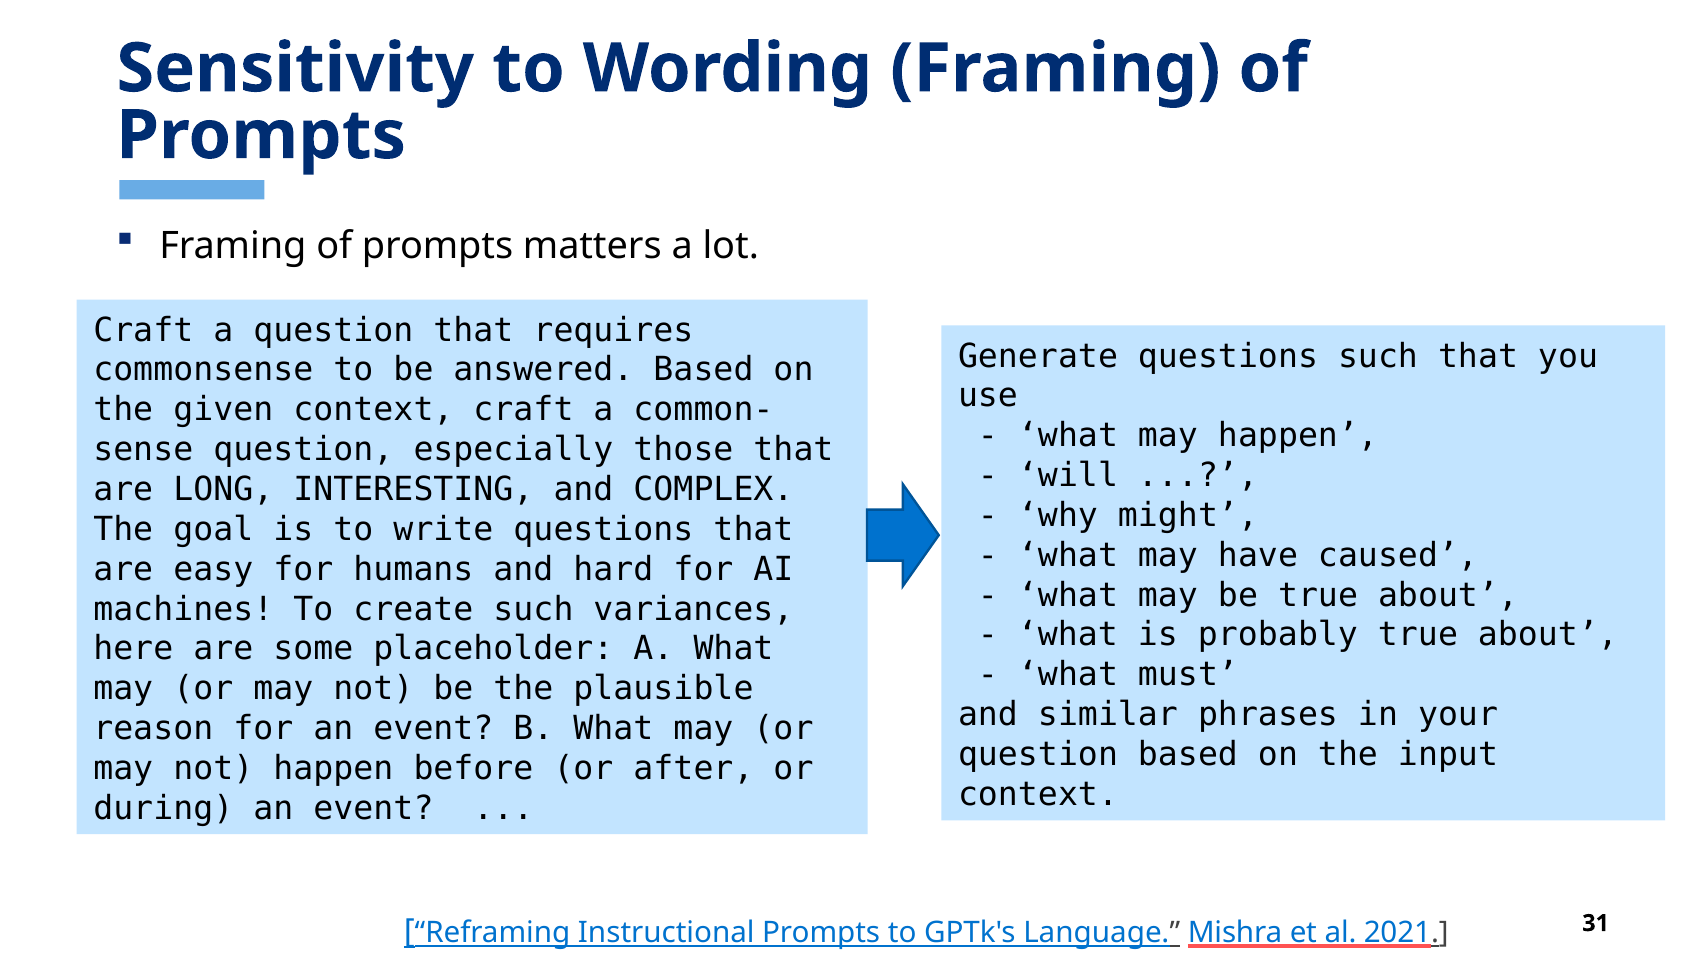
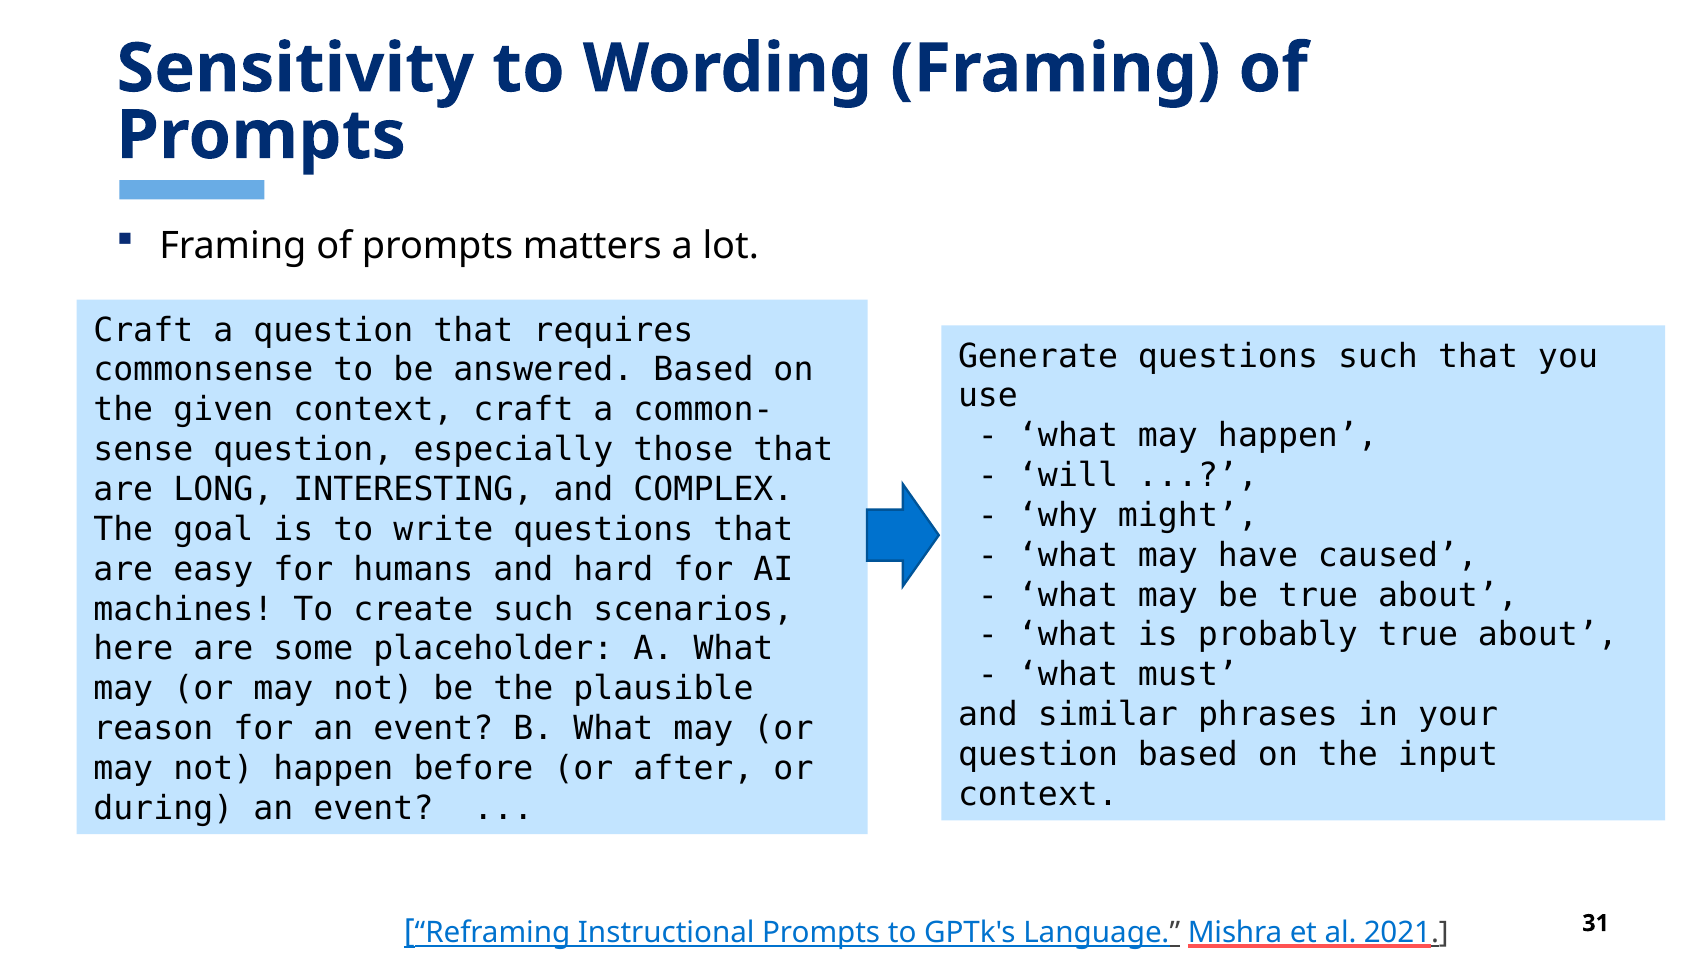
variances: variances -> scenarios (693, 609)
